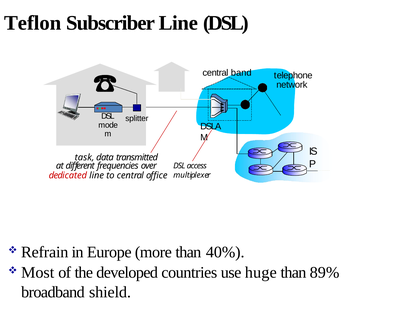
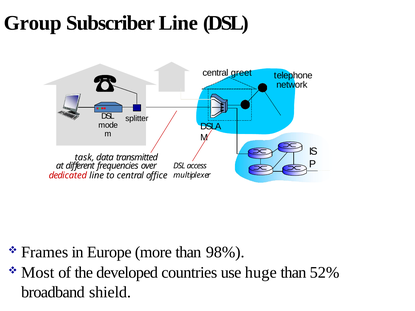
Teflon: Teflon -> Group (33, 23)
band: band -> greet (241, 73)
Refrain: Refrain -> Frames (45, 252)
40%: 40% -> 98% (225, 252)
89%: 89% -> 52% (325, 273)
